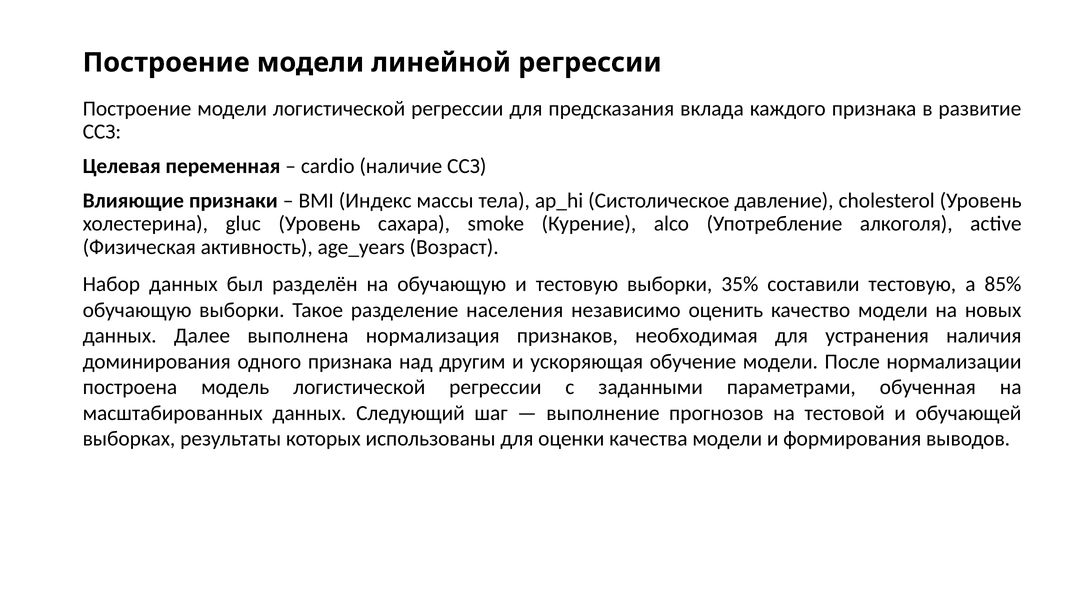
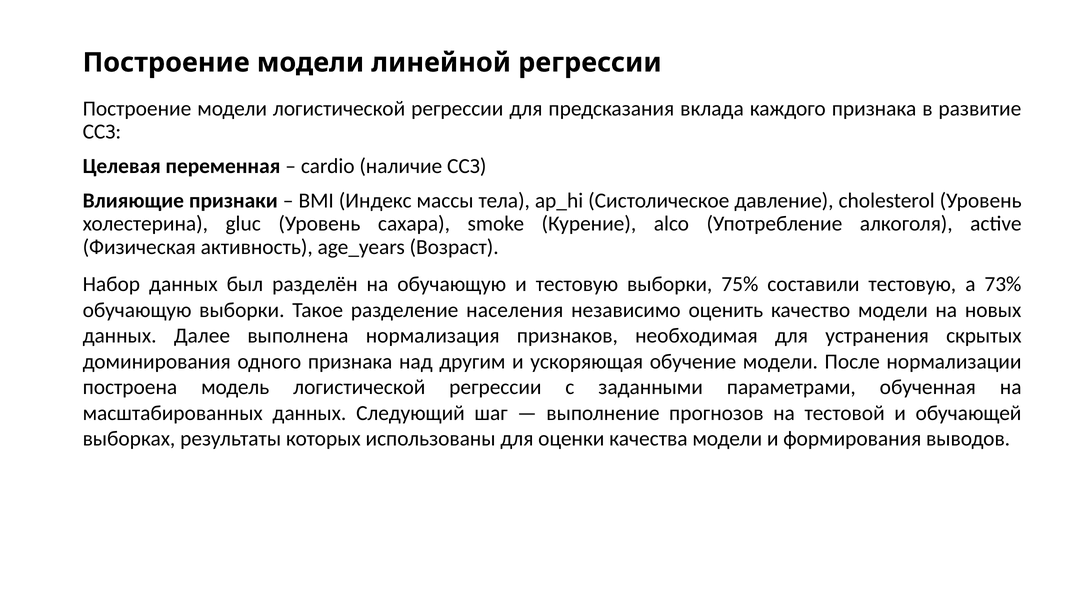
35%: 35% -> 75% (740, 284)
85%: 85% -> 73% (1003, 284)
наличия: наличия -> скрытых (984, 336)
